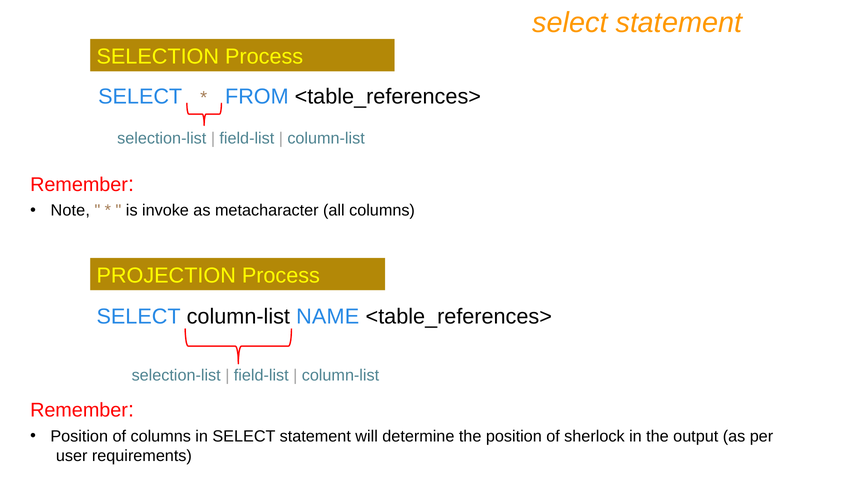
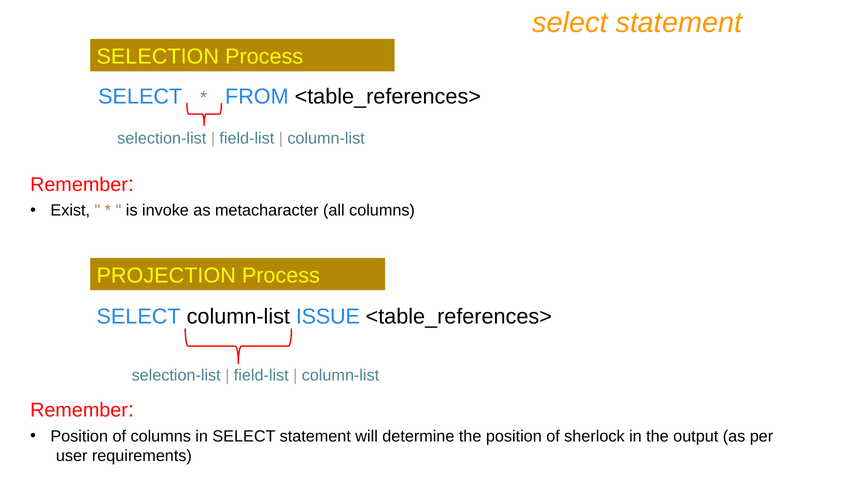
Note: Note -> Exist (70, 210)
NAME: NAME -> ISSUE (328, 316)
